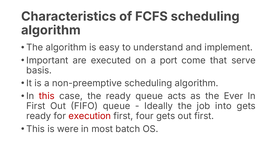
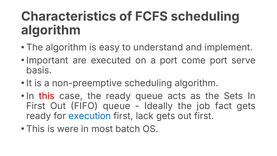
come that: that -> port (219, 60)
Ever: Ever -> Sets (233, 96)
into: into -> fact (224, 106)
execution colour: red -> blue (90, 116)
four: four -> lack (145, 116)
